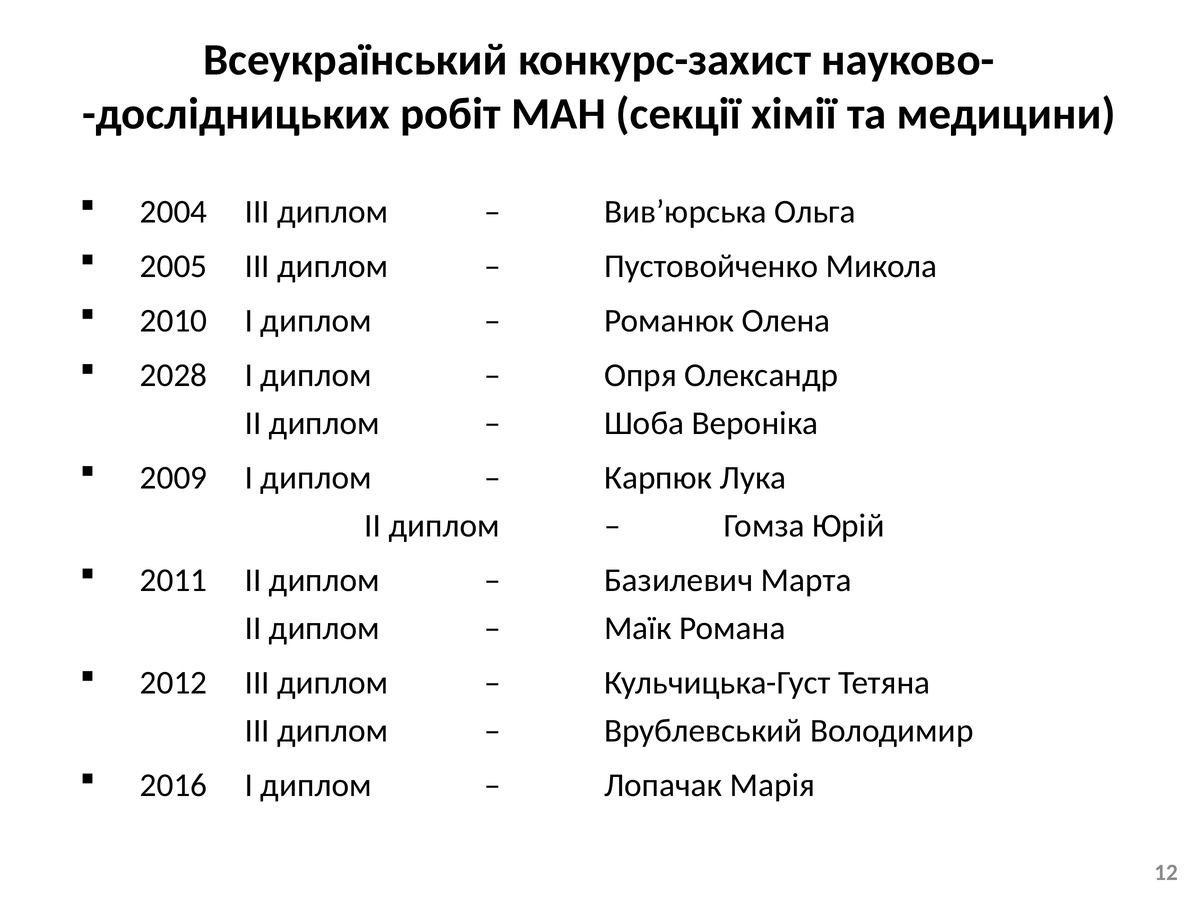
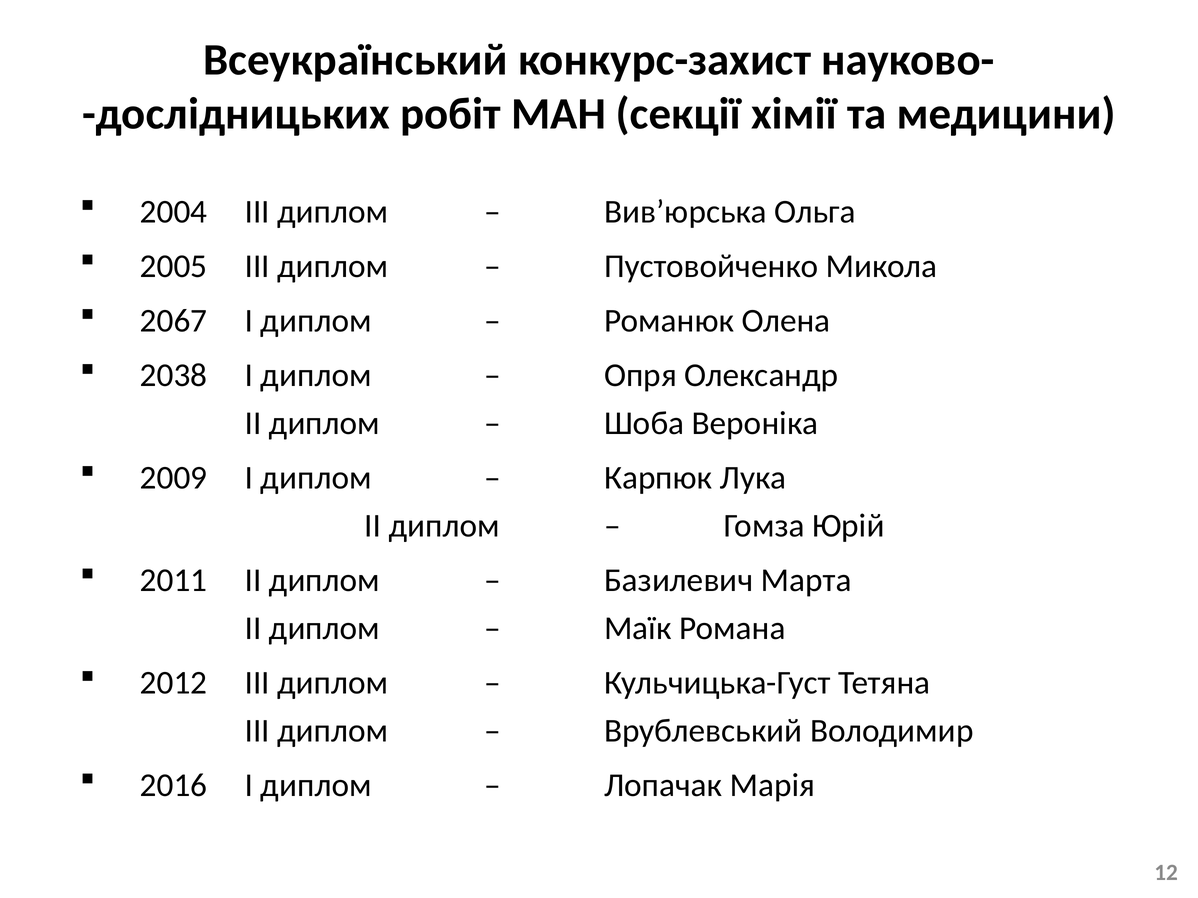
2010: 2010 -> 2067 (174, 321)
2028: 2028 -> 2038 (174, 376)
